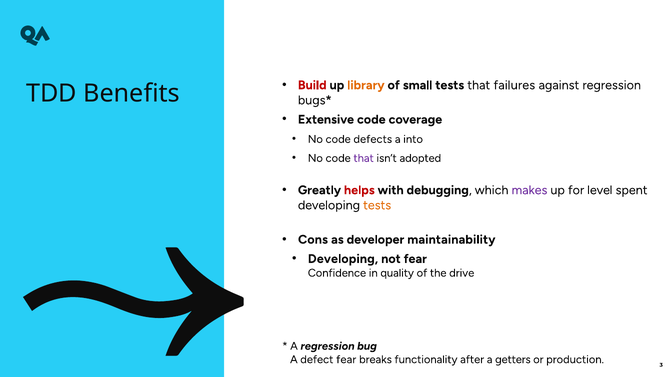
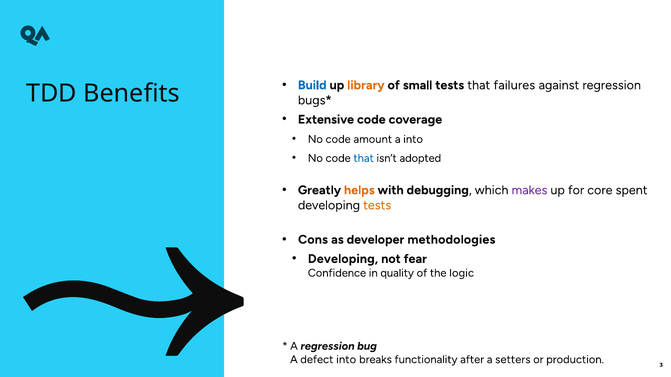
Build colour: red -> blue (312, 85)
defects: defects -> amount (373, 139)
that colour: purple -> blue (364, 158)
helps colour: red -> orange (359, 190)
level: level -> core (600, 190)
maintainability: maintainability -> methodologies (451, 240)
drive: drive -> logic (462, 273)
defect fear: fear -> into (346, 360)
getters: getters -> setters (513, 360)
